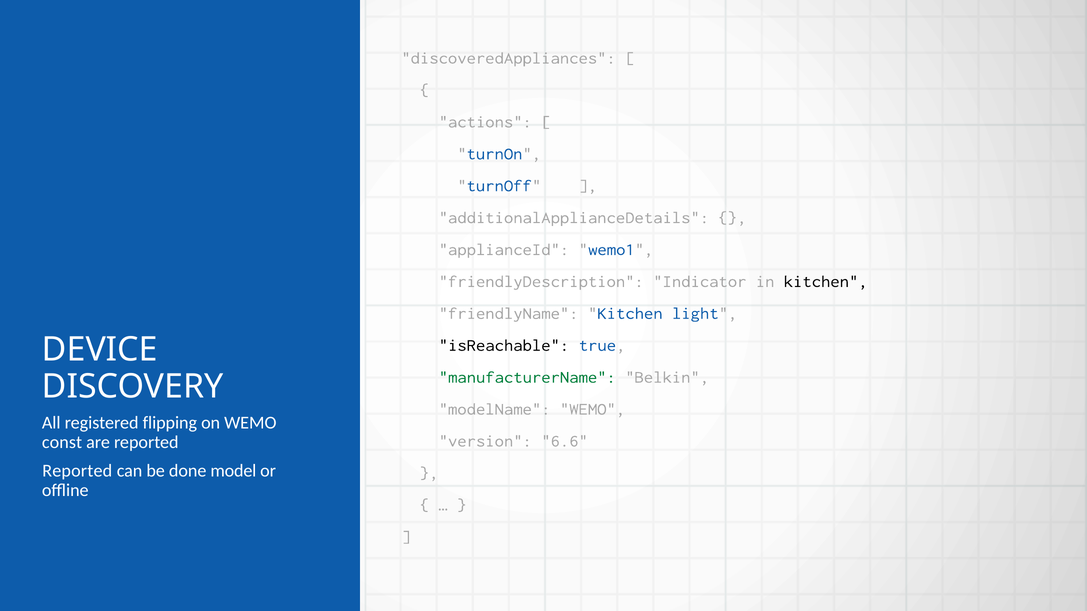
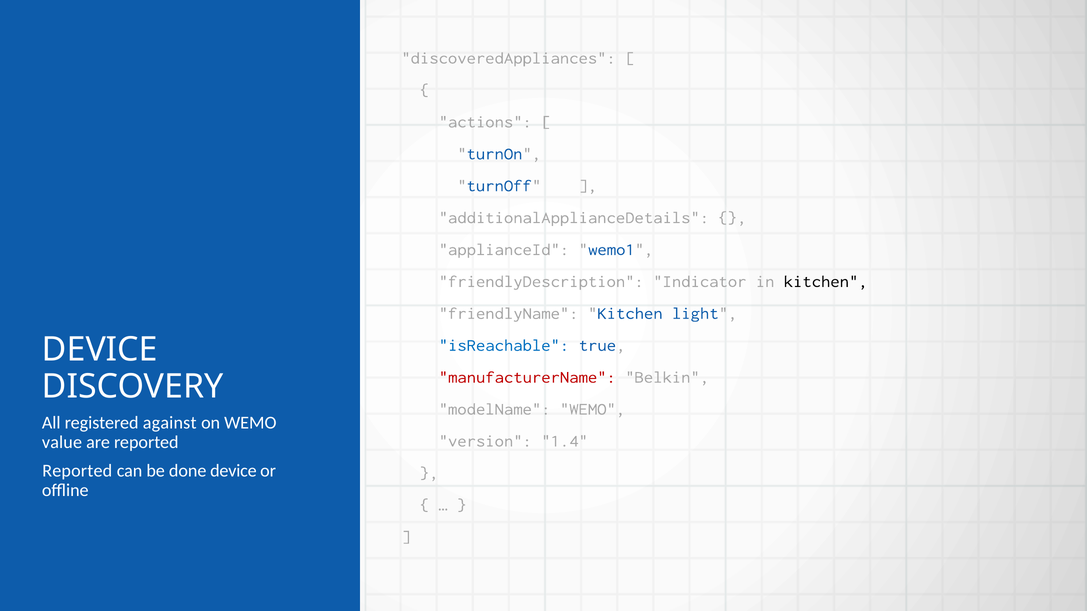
isReachable colour: black -> blue (504, 345)
manufacturerName colour: green -> red (527, 377)
flipping: flipping -> against (170, 423)
const: const -> value (62, 443)
6.6: 6.6 -> 1.4 (565, 441)
done model: model -> device (233, 471)
